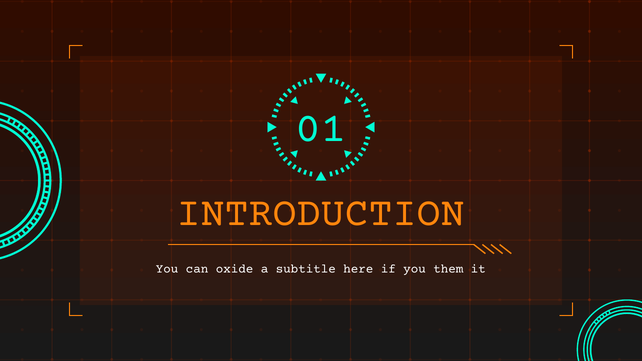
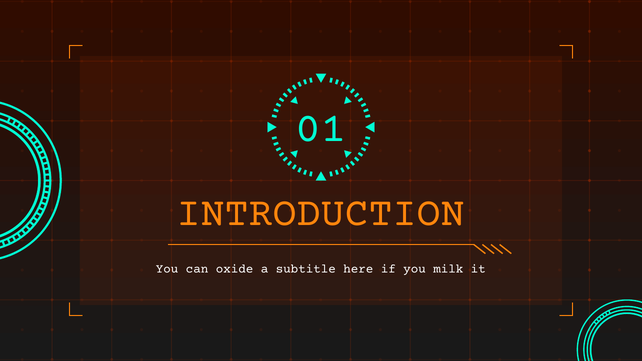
them: them -> milk (448, 269)
